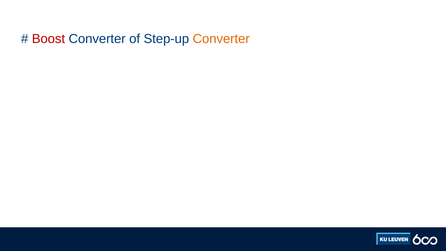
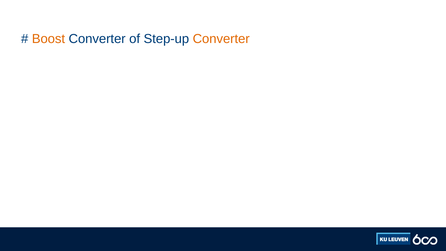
Boost colour: red -> orange (48, 39)
